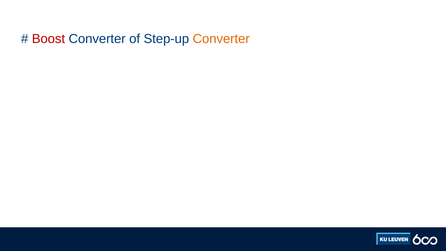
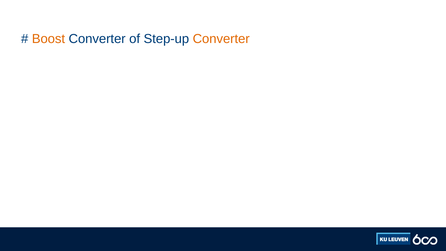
Boost colour: red -> orange (48, 39)
